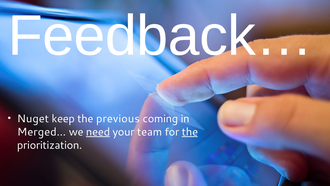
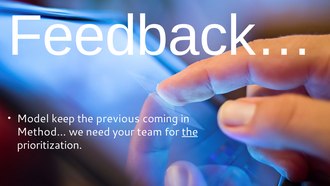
Nuget: Nuget -> Model (33, 119)
Merged…: Merged… -> Method… (42, 132)
need underline: present -> none (98, 132)
